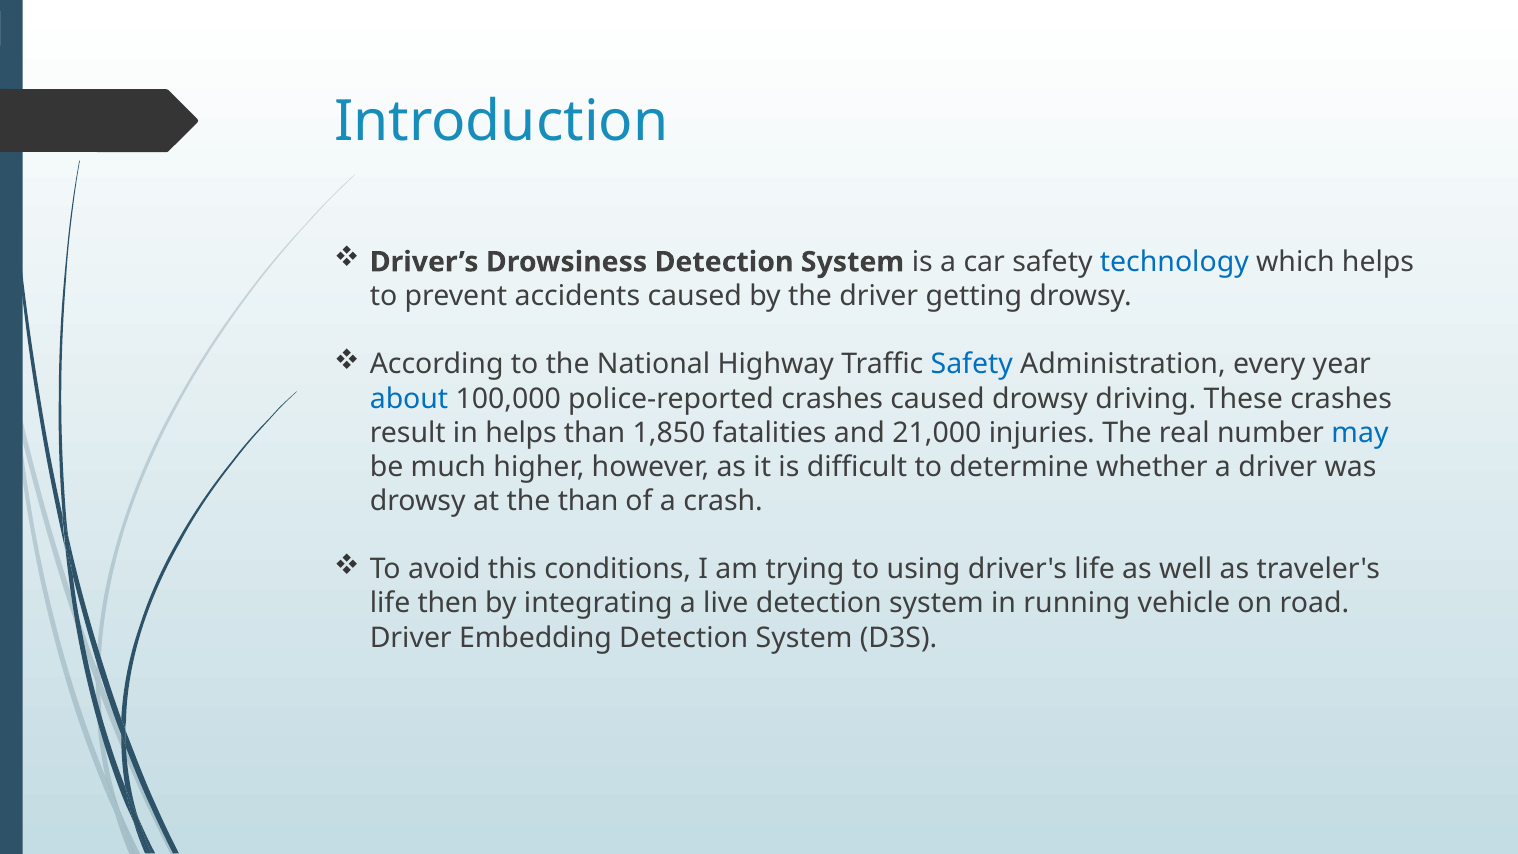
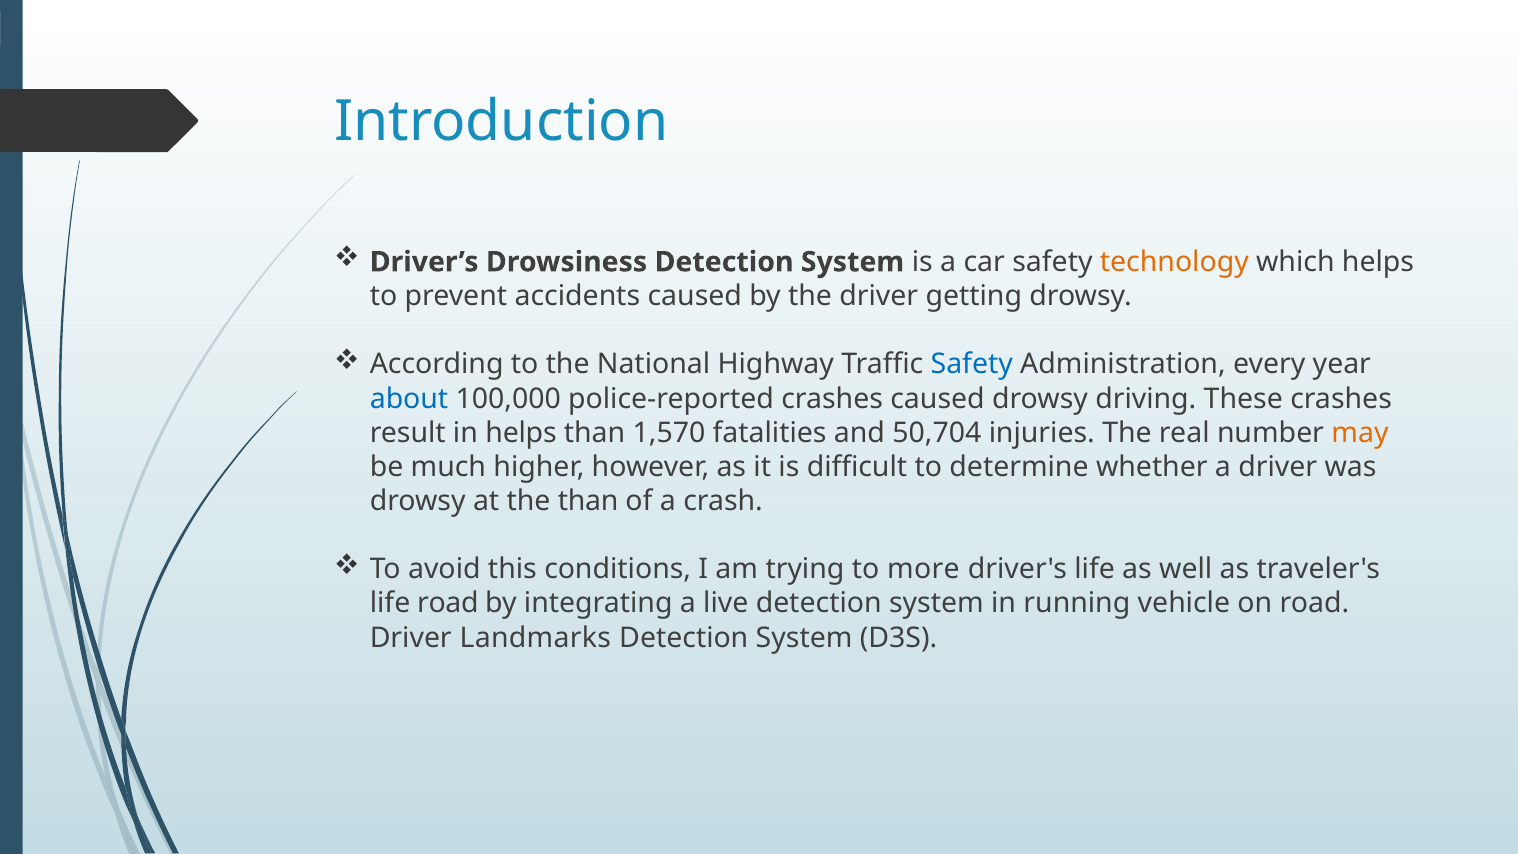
technology colour: blue -> orange (1174, 262)
1,850: 1,850 -> 1,570 (669, 433)
21,000: 21,000 -> 50,704 (937, 433)
may colour: blue -> orange (1360, 433)
using: using -> more (923, 569)
life then: then -> road (448, 604)
Embedding: Embedding -> Landmarks (535, 638)
